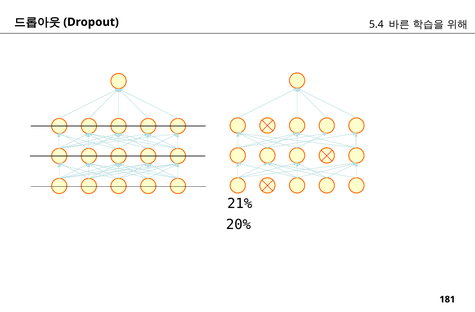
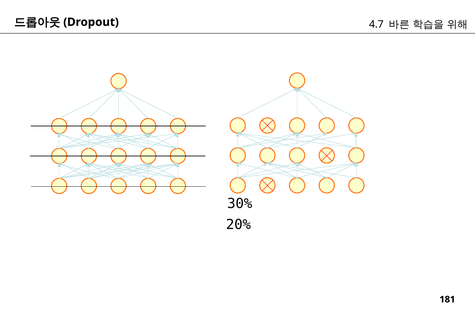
5.4: 5.4 -> 4.7 (376, 24)
21%: 21% -> 30% (240, 204)
